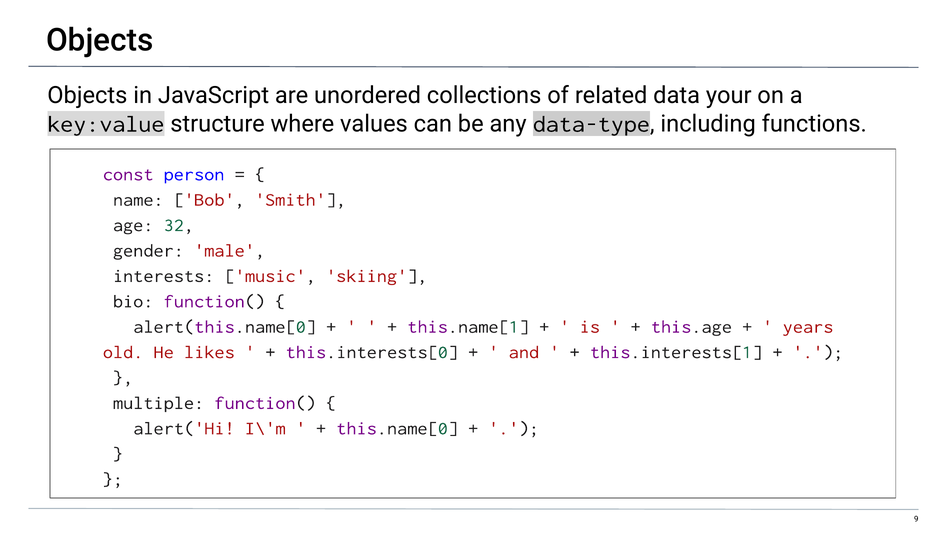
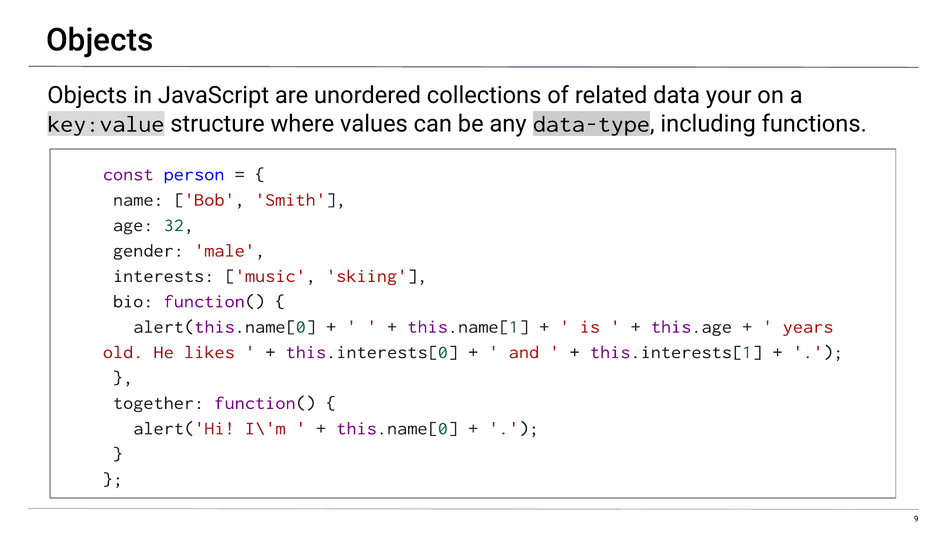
multiple: multiple -> together (159, 403)
